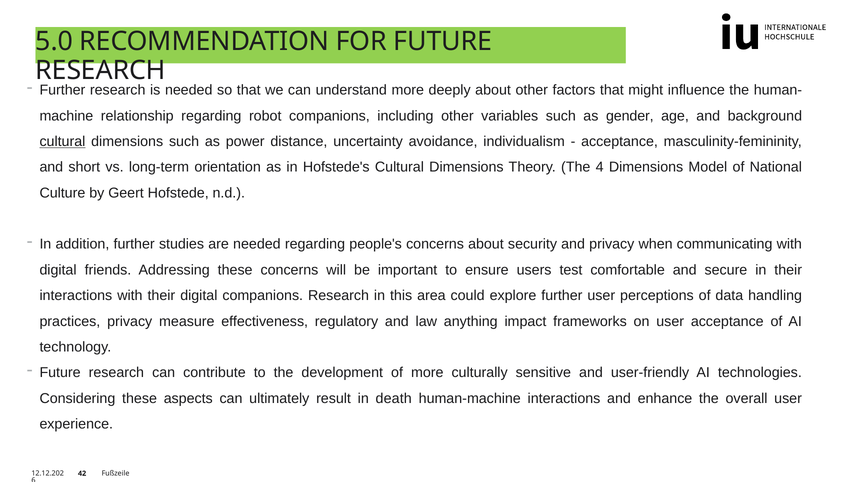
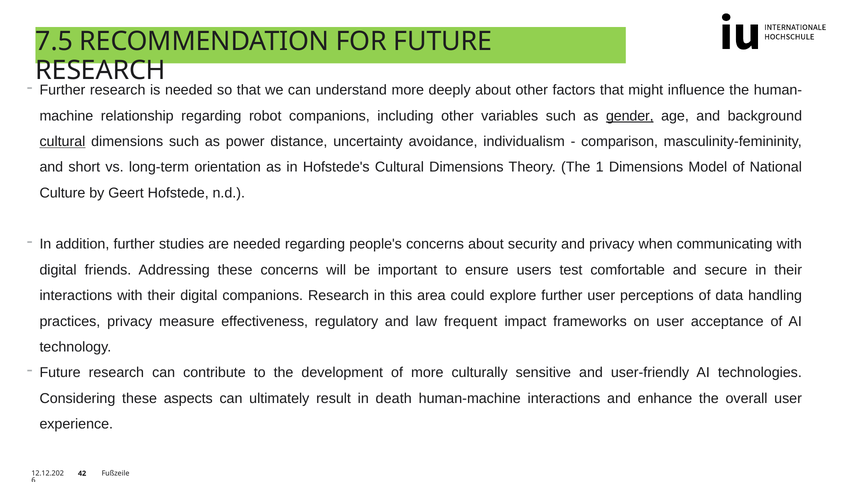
5.0: 5.0 -> 7.5 (54, 41)
gender underline: none -> present (630, 116)
acceptance: acceptance -> comparison (620, 142)
4: 4 -> 1 (600, 167)
anything: anything -> frequent (471, 321)
